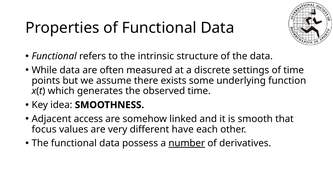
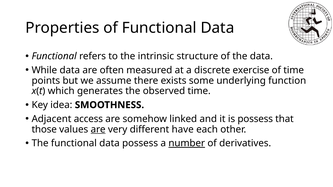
settings: settings -> exercise (251, 70)
is smooth: smooth -> possess (255, 119)
focus: focus -> those (44, 130)
are underline: none -> present (98, 130)
